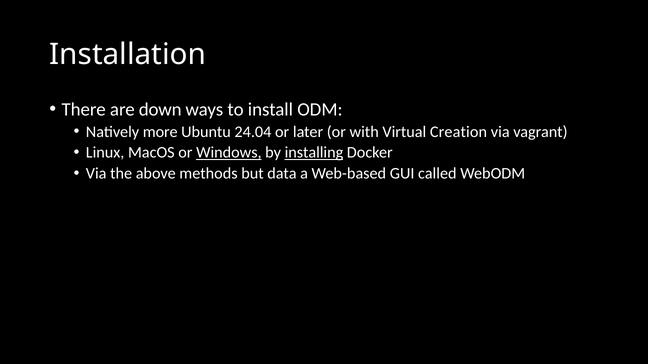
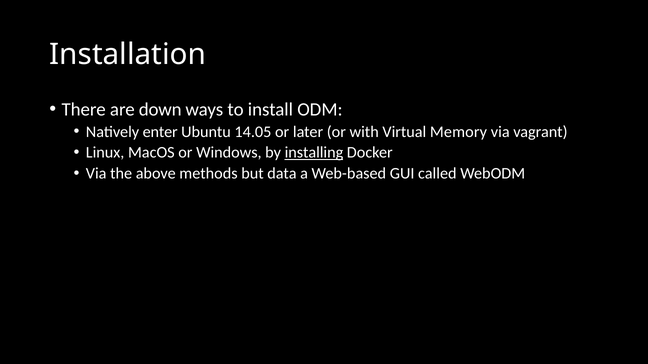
more: more -> enter (160, 132)
24.04: 24.04 -> 14.05 (253, 132)
Creation: Creation -> Memory (458, 132)
Windows underline: present -> none (229, 153)
